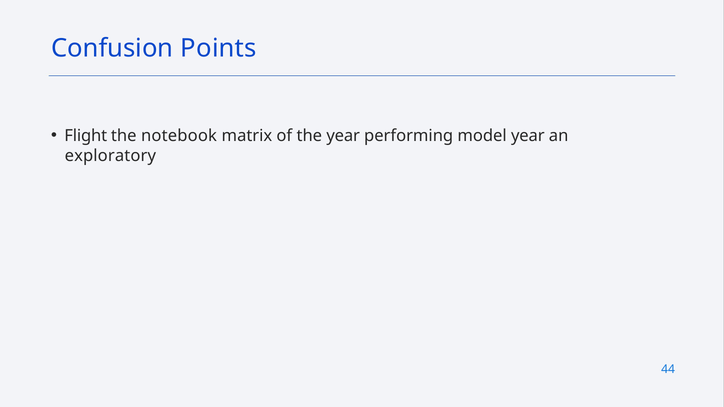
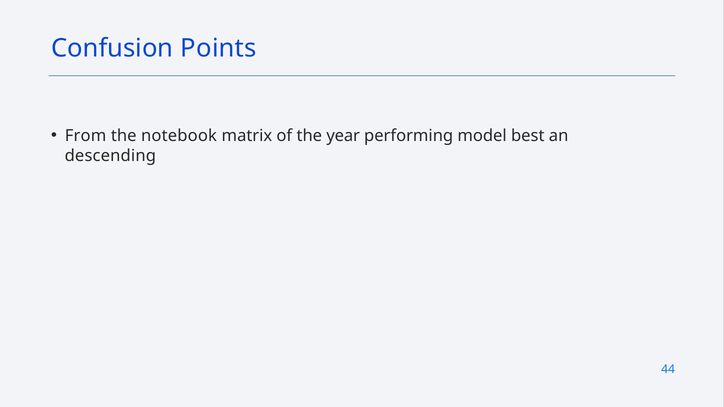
Flight: Flight -> From (86, 136)
model year: year -> best (528, 136)
exploratory: exploratory -> descending (110, 156)
